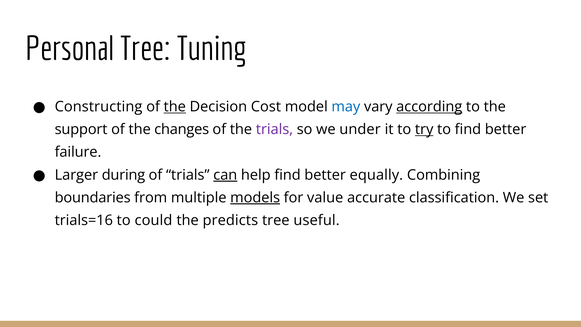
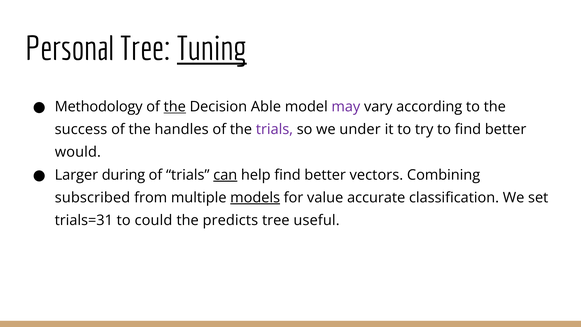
Tuning underline: none -> present (212, 49)
Constructing: Constructing -> Methodology (99, 107)
Cost: Cost -> Able (266, 107)
may colour: blue -> purple (346, 107)
according underline: present -> none (429, 107)
support: support -> success (81, 129)
changes: changes -> handles (182, 129)
try underline: present -> none (424, 129)
failure: failure -> would (78, 152)
equally: equally -> vectors (376, 175)
boundaries: boundaries -> subscribed (92, 198)
trials=16: trials=16 -> trials=31 (84, 220)
